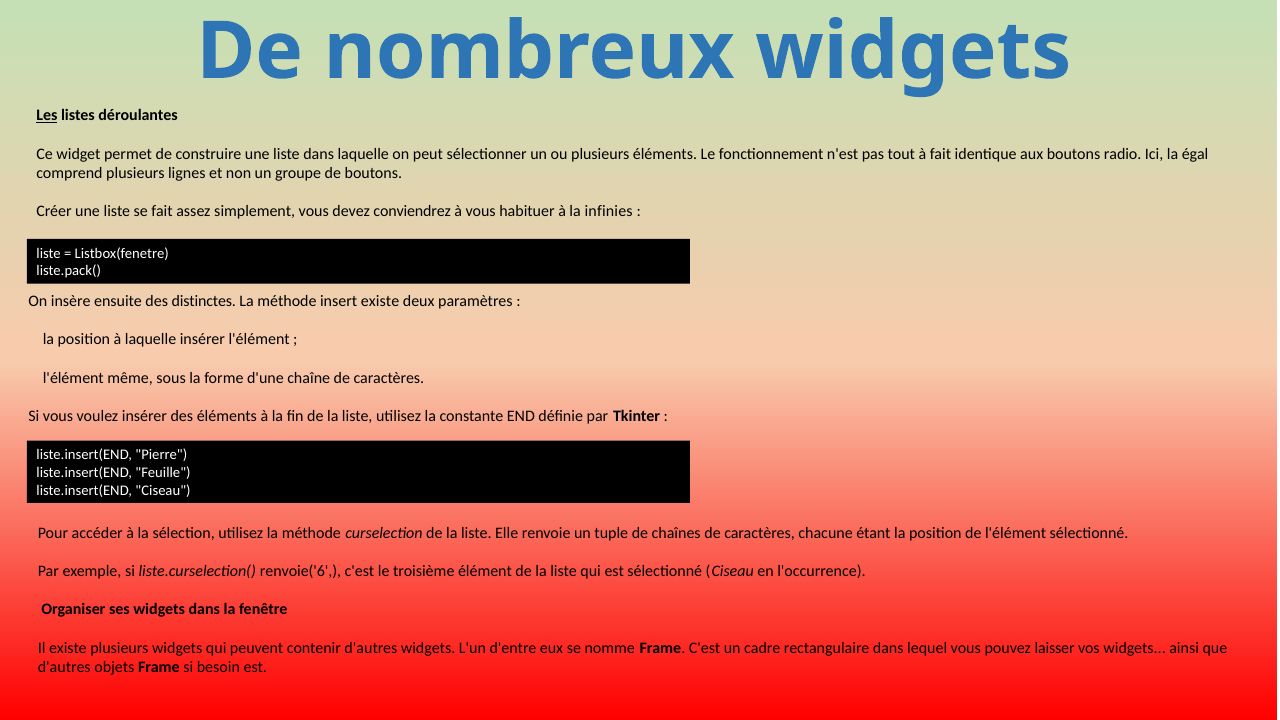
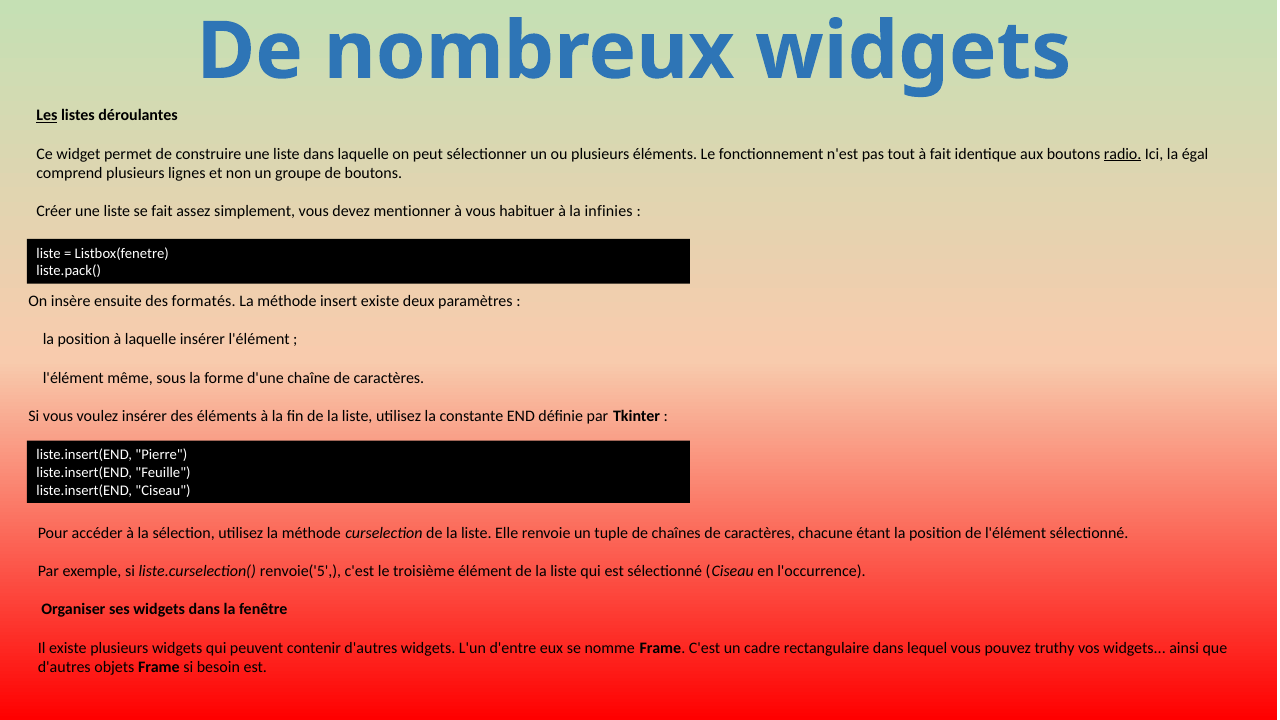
radio underline: none -> present (1123, 154)
conviendrez: conviendrez -> mentionner (412, 212)
distinctes: distinctes -> formatés (204, 301)
renvoie('6: renvoie('6 -> renvoie('5 (300, 571)
laisser: laisser -> truthy (1055, 648)
